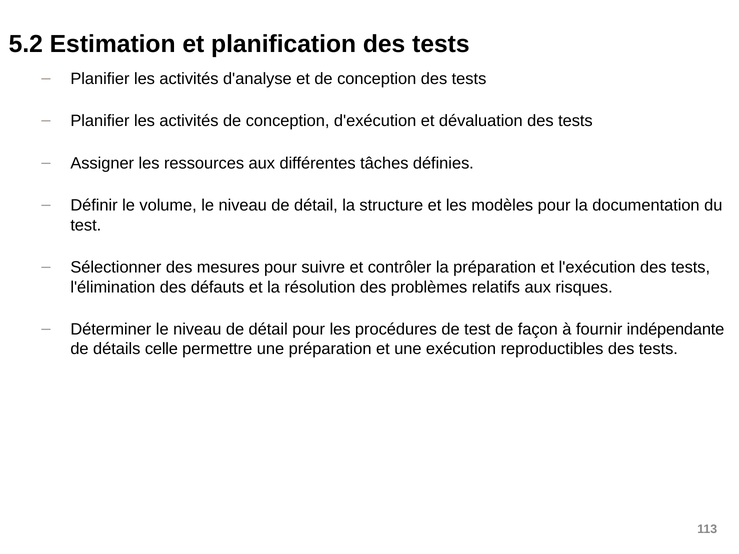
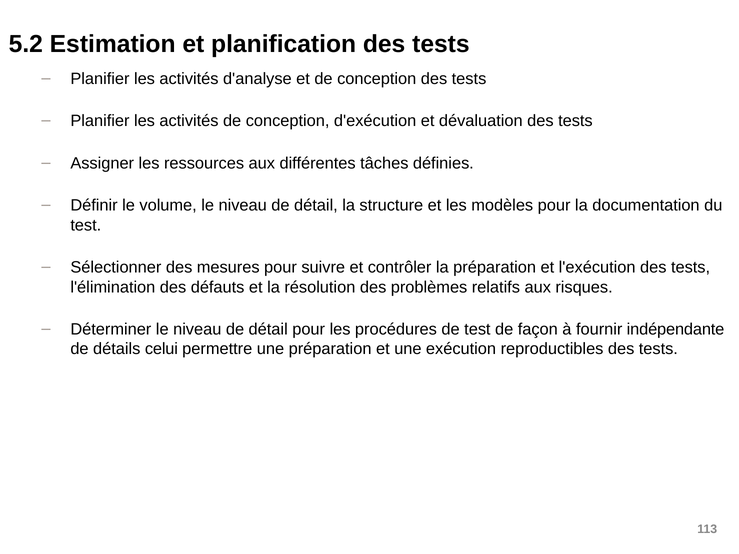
celle: celle -> celui (161, 349)
